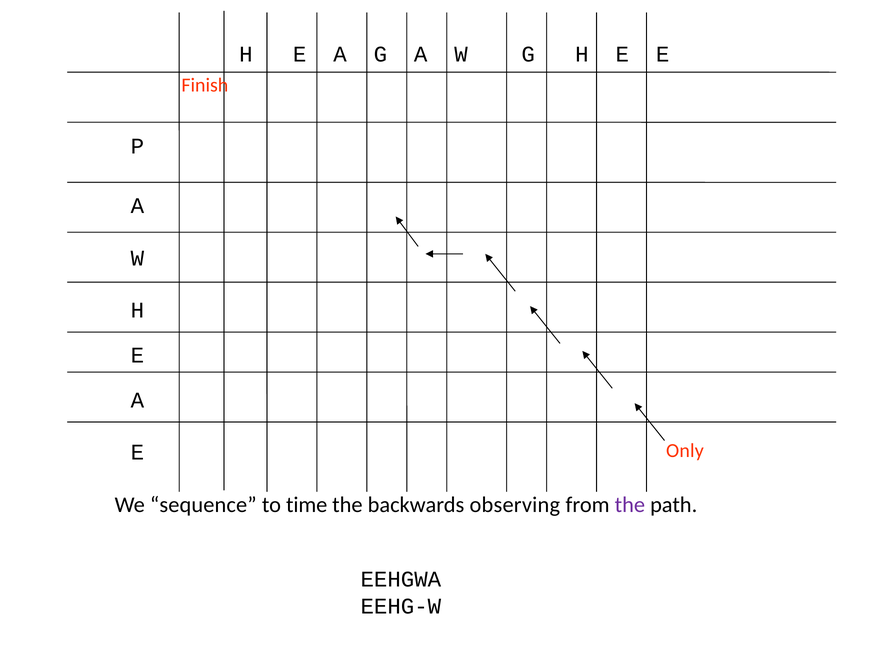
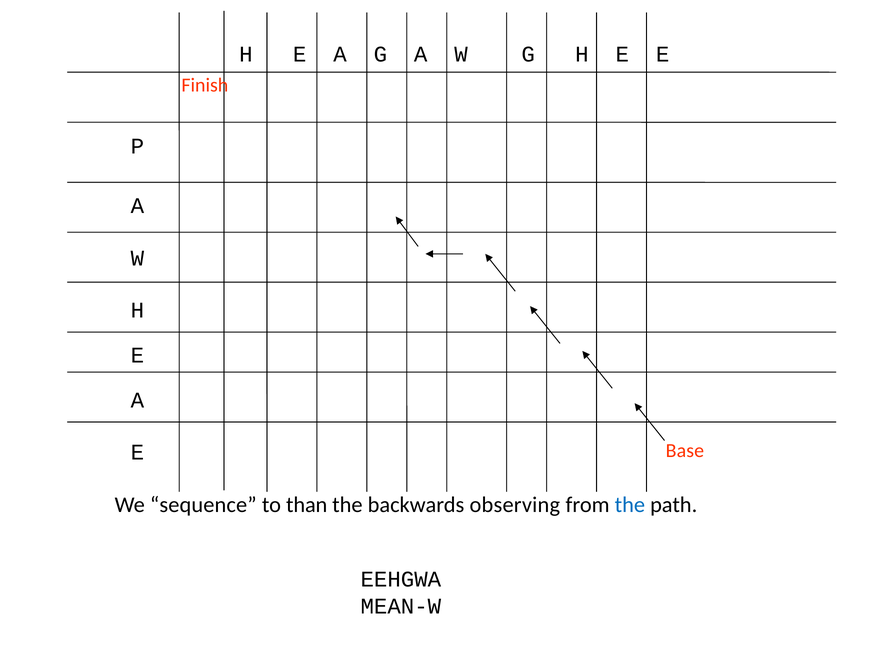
Only: Only -> Base (685, 451)
time: time -> than (307, 505)
the colour: purple -> blue (630, 505)
EEHG-W: EEHG-W -> MEAN-W (401, 606)
